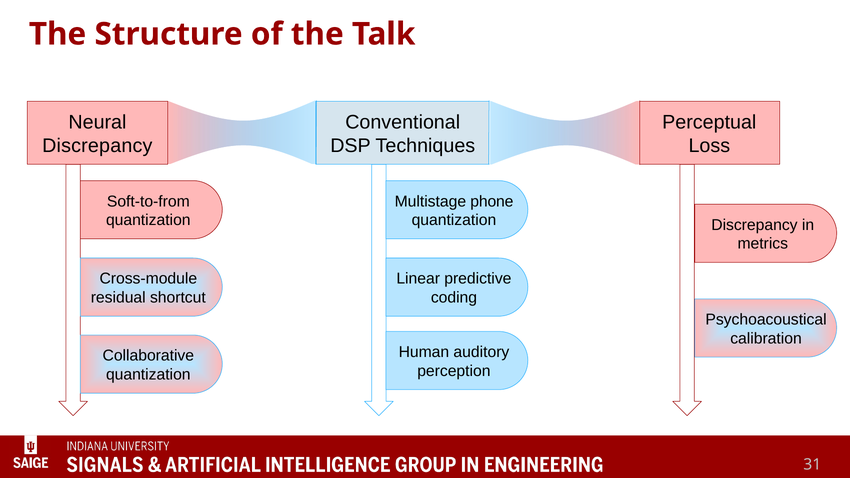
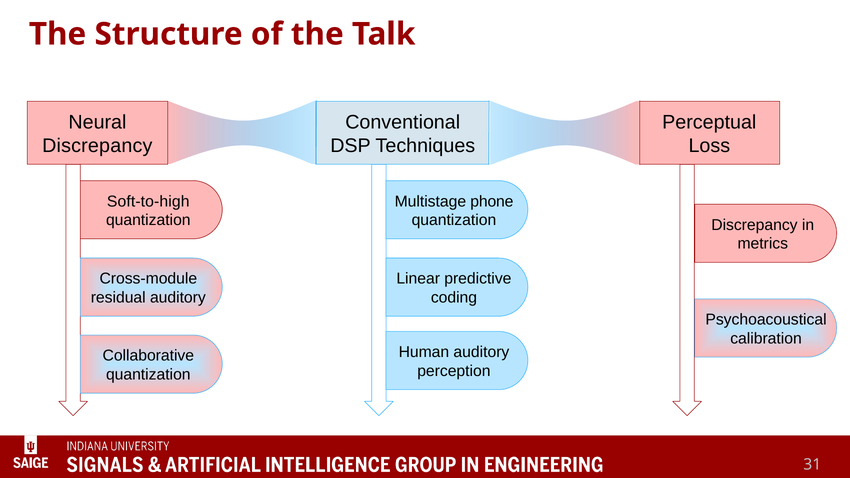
Soft-to-from: Soft-to-from -> Soft-to-high (148, 201)
residual shortcut: shortcut -> auditory (178, 298)
